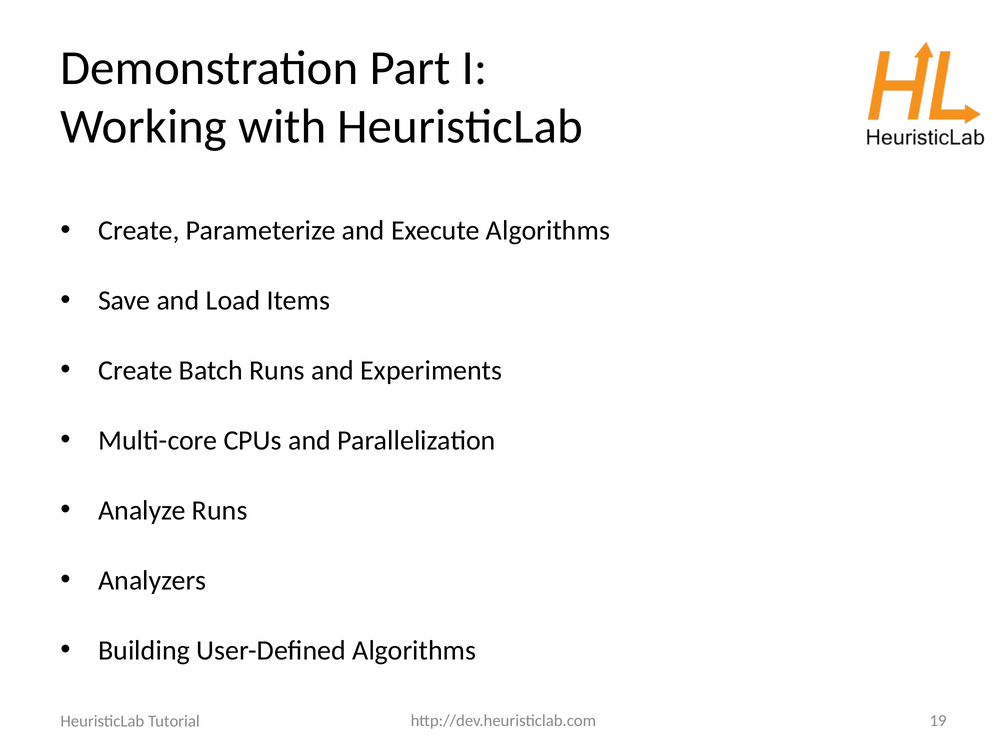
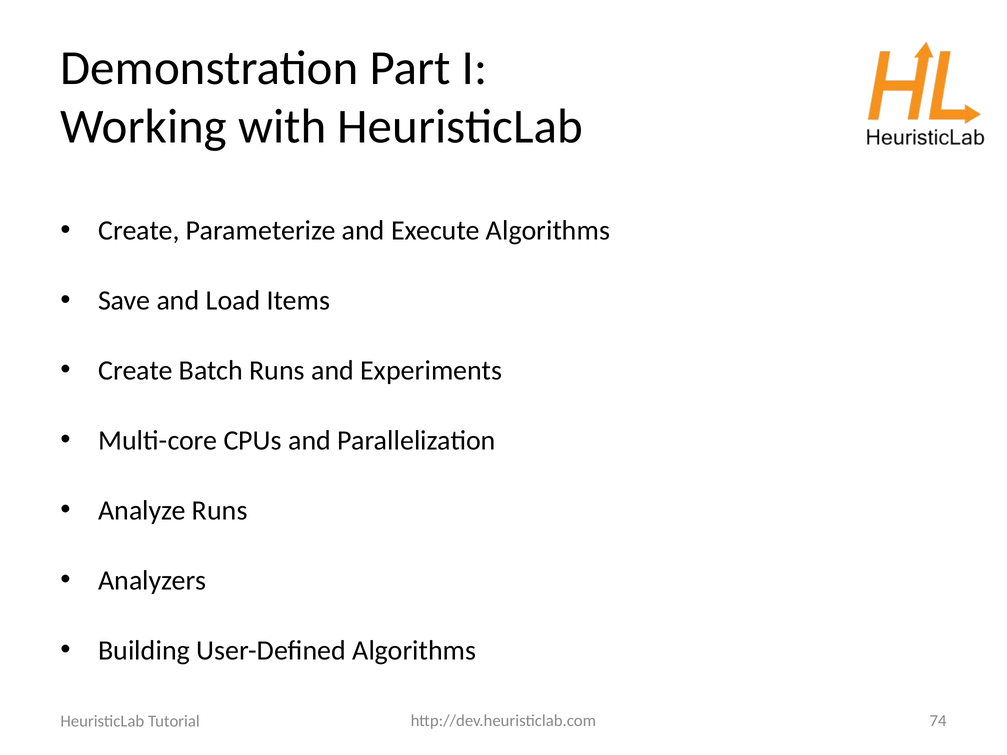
19: 19 -> 74 (938, 721)
